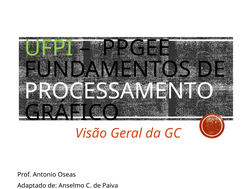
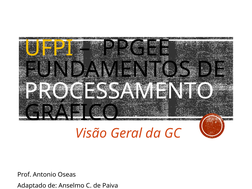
UFPI colour: light green -> yellow (49, 48)
